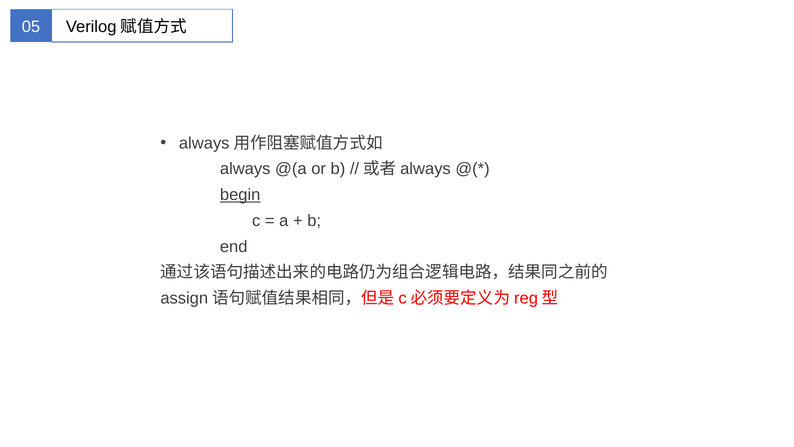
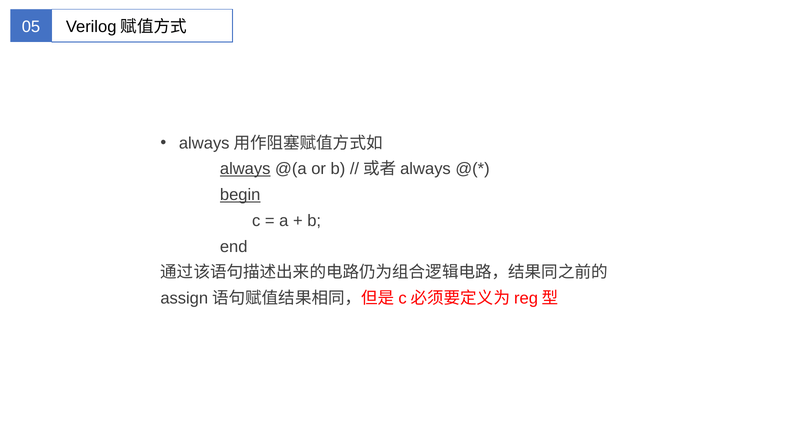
always underline: none -> present (245, 169)
